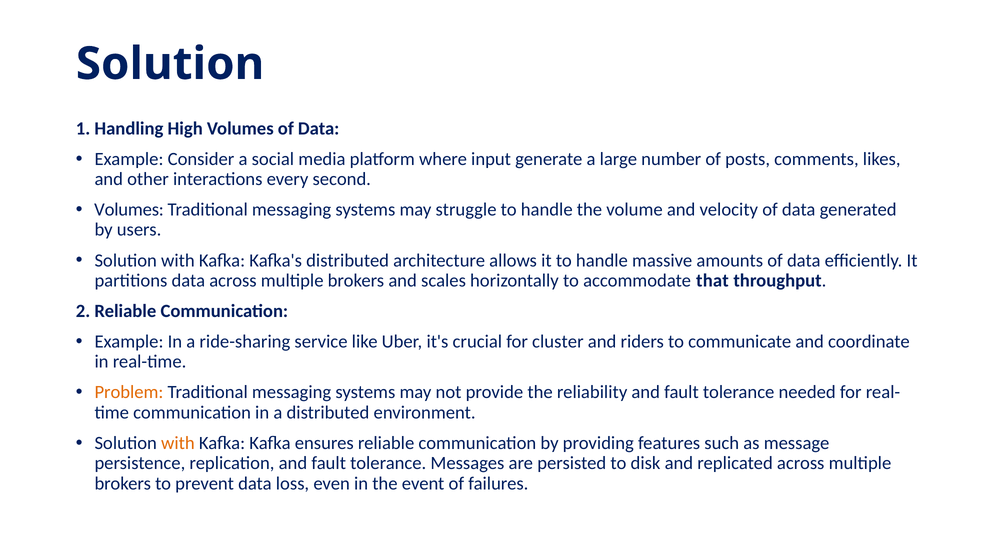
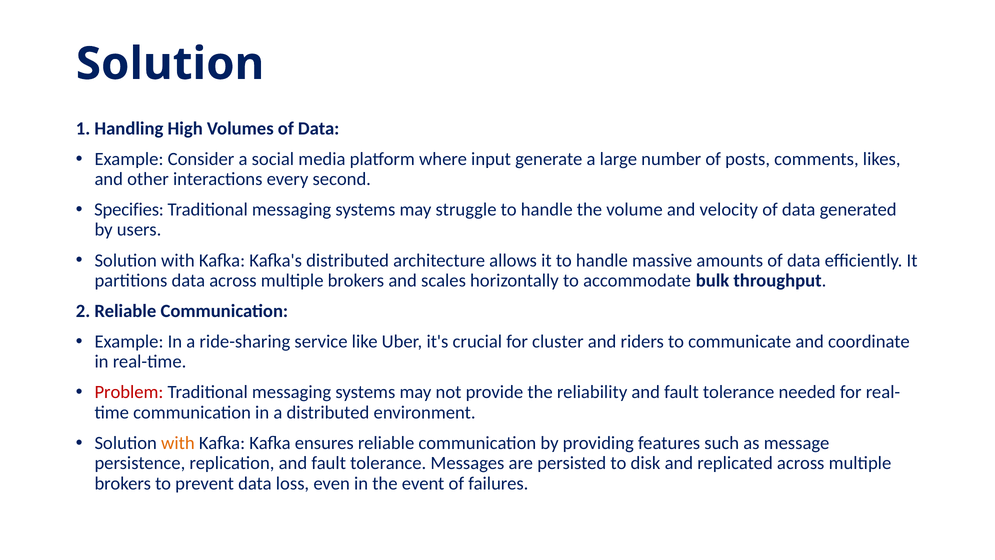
Volumes: Volumes -> Specifies (129, 210)
that: that -> bulk (713, 280)
Problem colour: orange -> red (129, 392)
